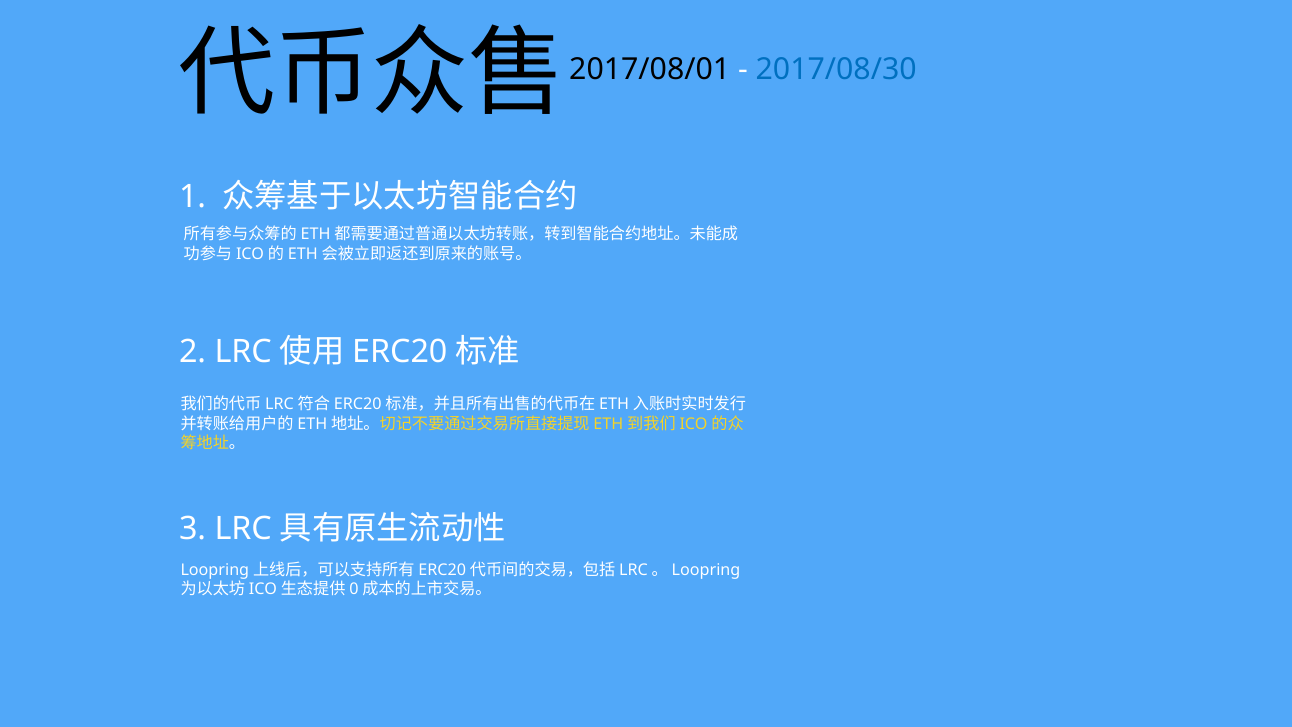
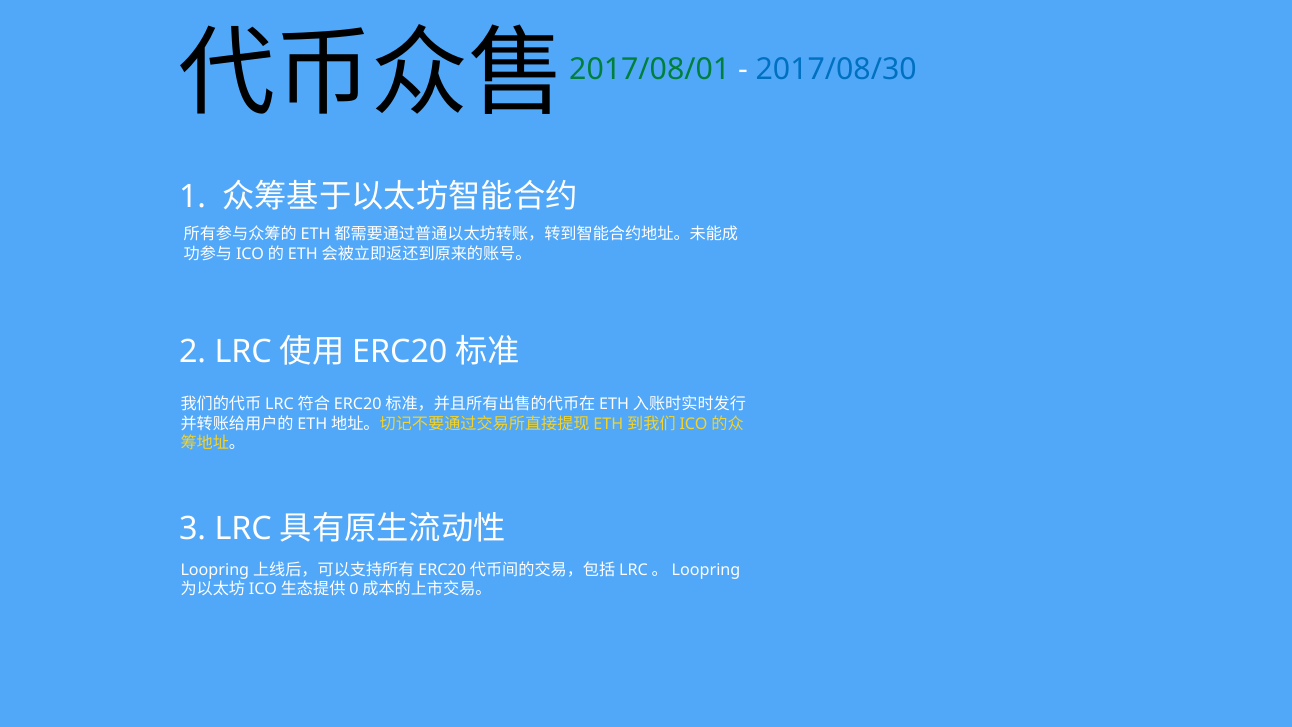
2017/08/01 colour: black -> green (650, 70)
